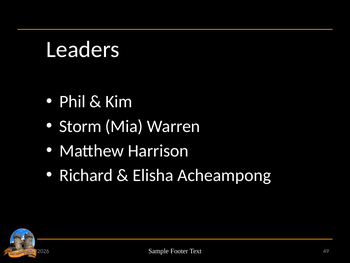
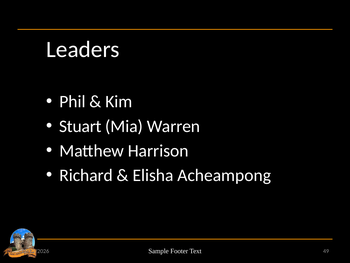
Storm: Storm -> Stuart (80, 126)
